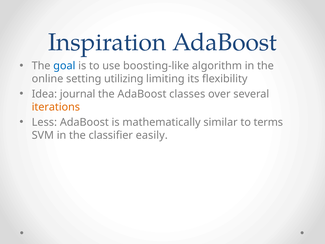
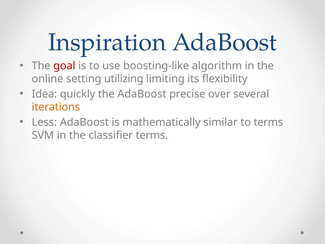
goal colour: blue -> red (64, 66)
journal: journal -> quickly (78, 94)
classes: classes -> precise (187, 94)
classifier easily: easily -> terms (152, 135)
